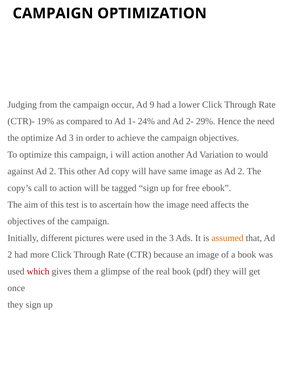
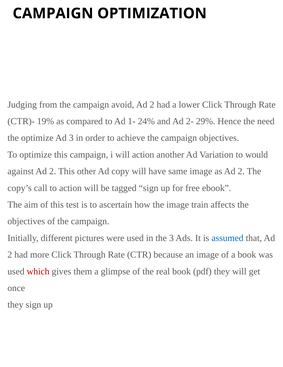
occur: occur -> avoid (123, 104)
9: 9 -> 2 (152, 104)
image need: need -> train (200, 204)
assumed colour: orange -> blue (228, 238)
